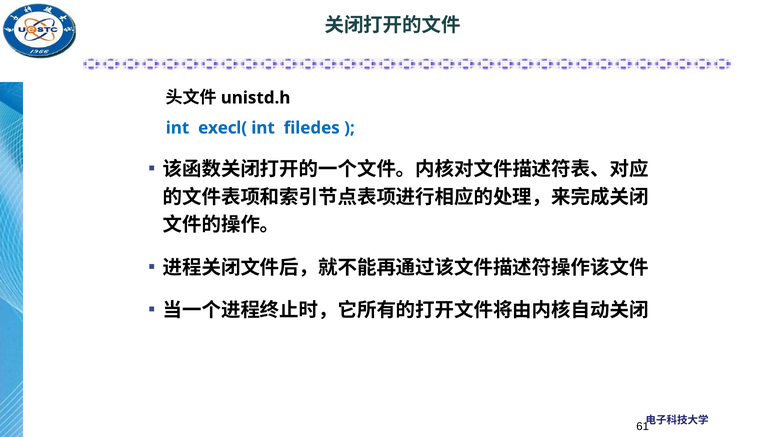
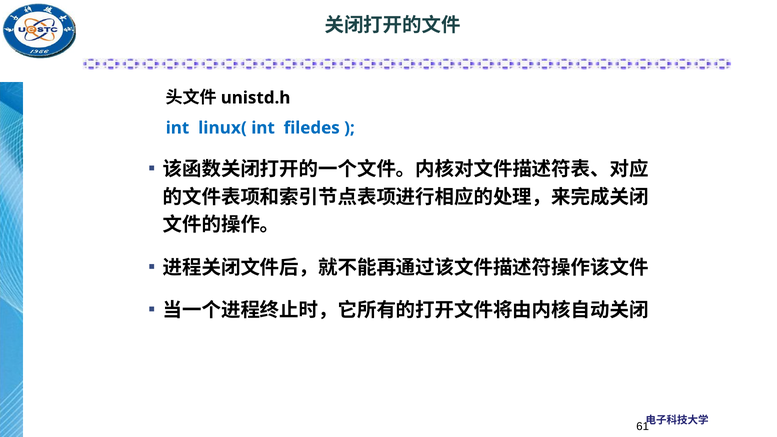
execl(: execl( -> linux( (222, 128)
